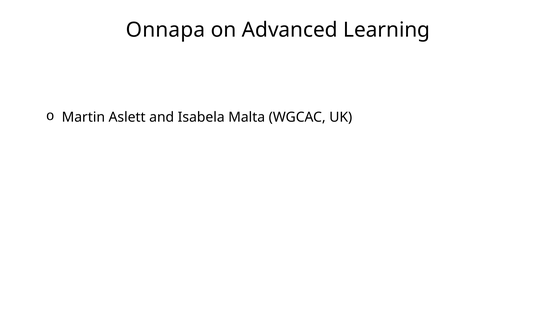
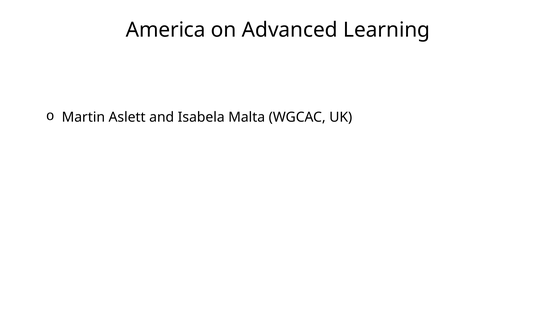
Onnapa: Onnapa -> America (166, 30)
